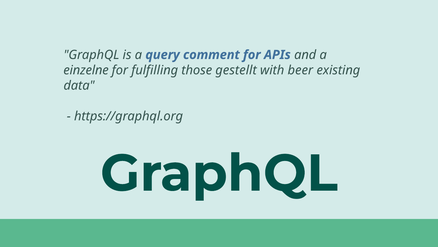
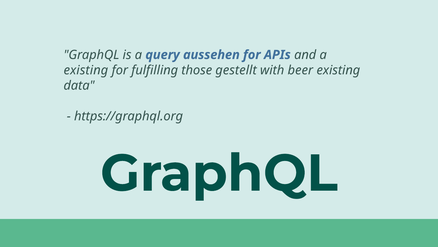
comment: comment -> aussehen (211, 55)
einzelne: einzelne -> existing (86, 70)
